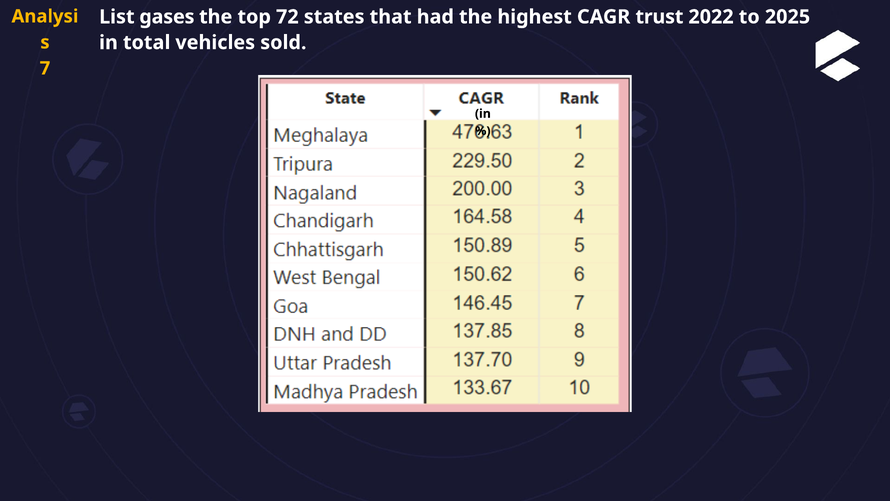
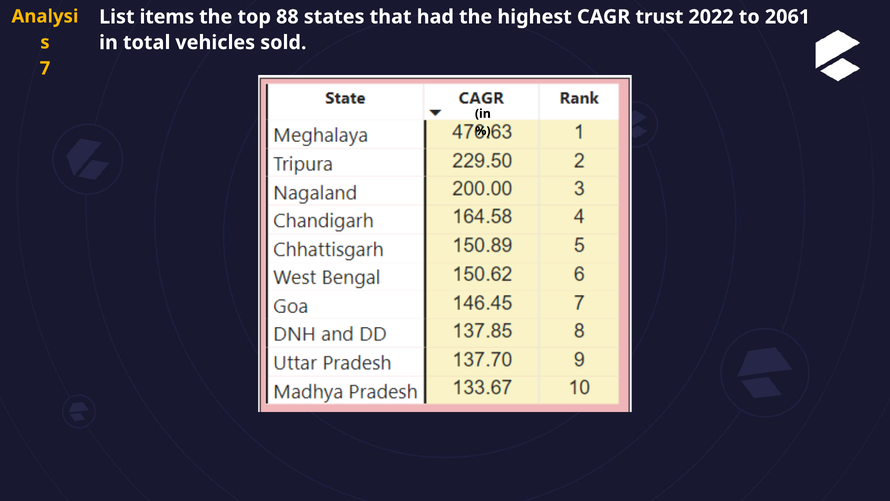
gases: gases -> items (167, 17)
72: 72 -> 88 (287, 17)
2025: 2025 -> 2061 (787, 17)
